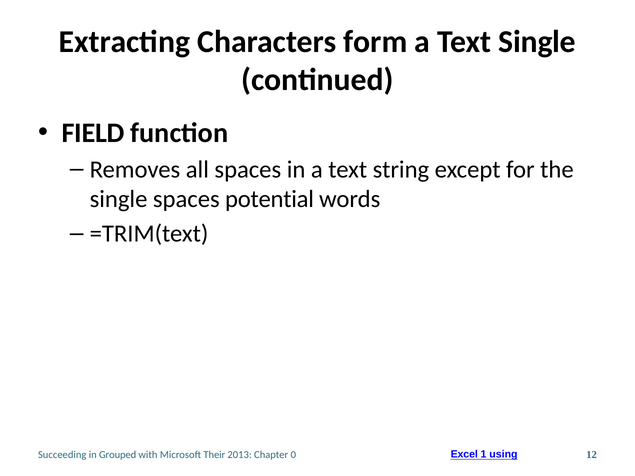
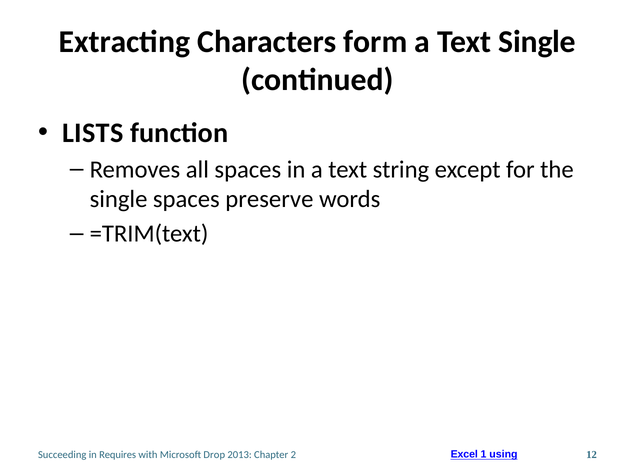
FIELD: FIELD -> LISTS (93, 133)
potential: potential -> preserve (269, 199)
Grouped: Grouped -> Requires (118, 455)
Their: Their -> Drop (214, 455)
0: 0 -> 2 (293, 455)
